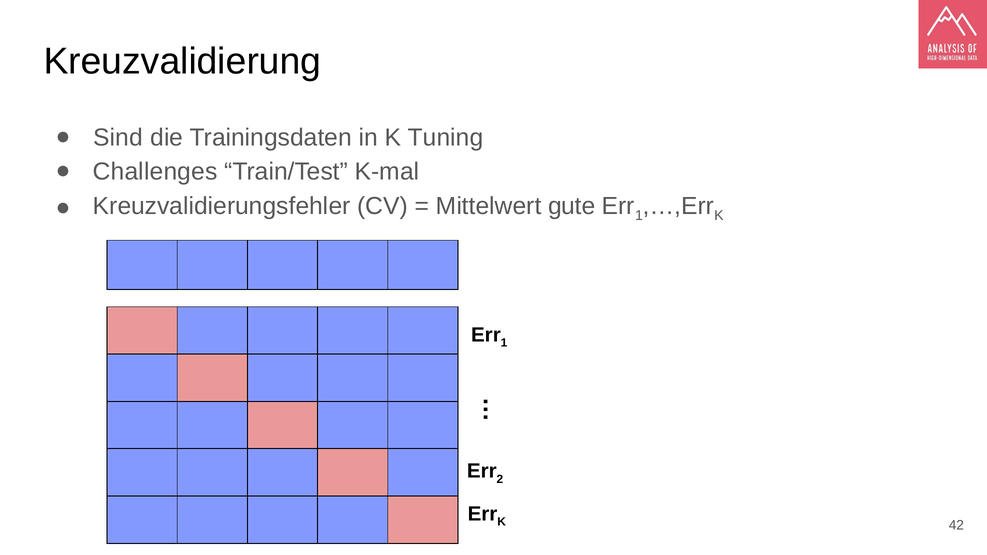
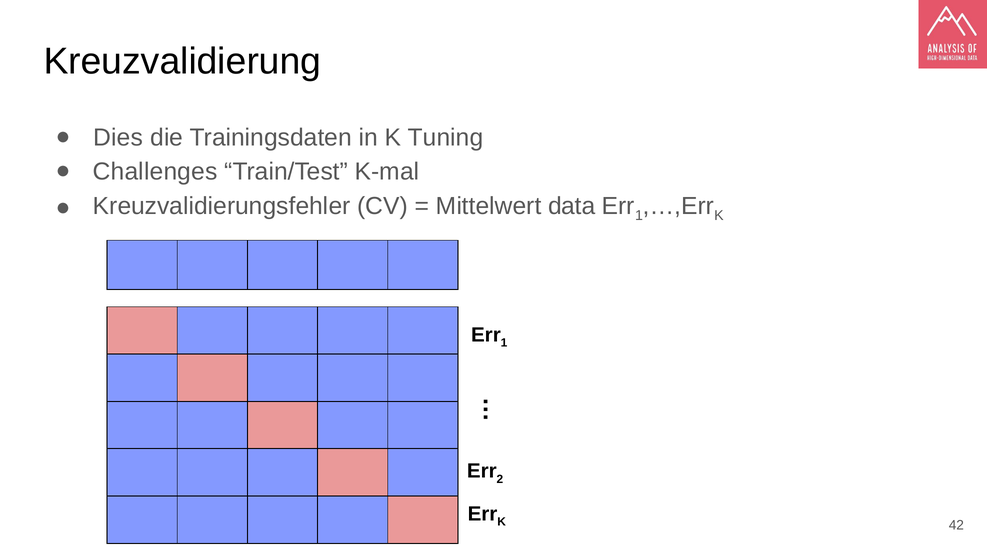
Sind: Sind -> Dies (118, 138)
gute: gute -> data (572, 206)
